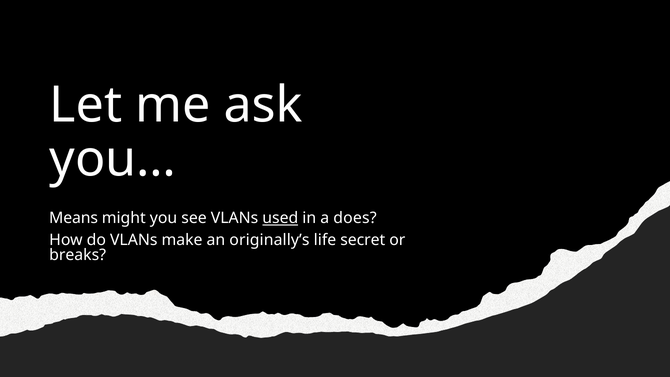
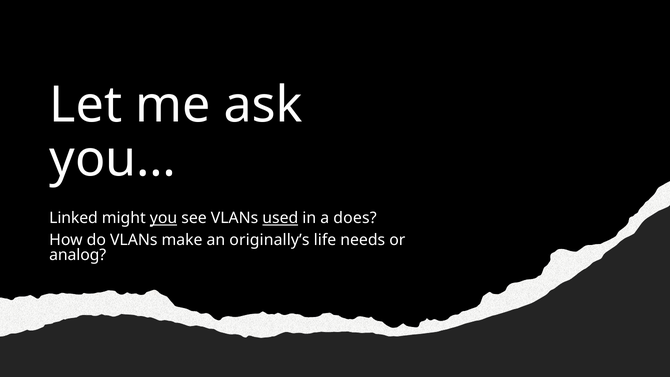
Means: Means -> Linked (74, 218)
you underline: none -> present (164, 218)
secret: secret -> needs (363, 240)
breaks: breaks -> analog (78, 255)
